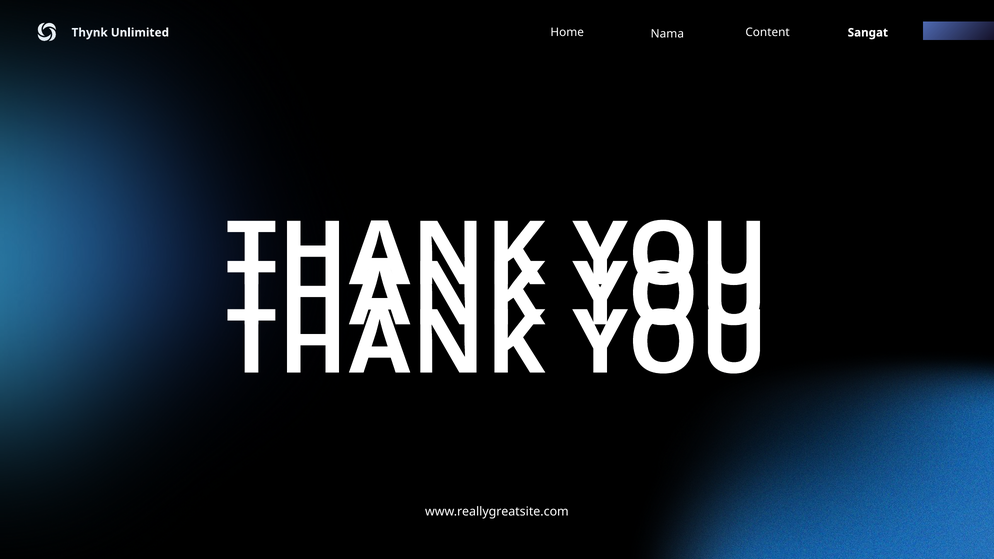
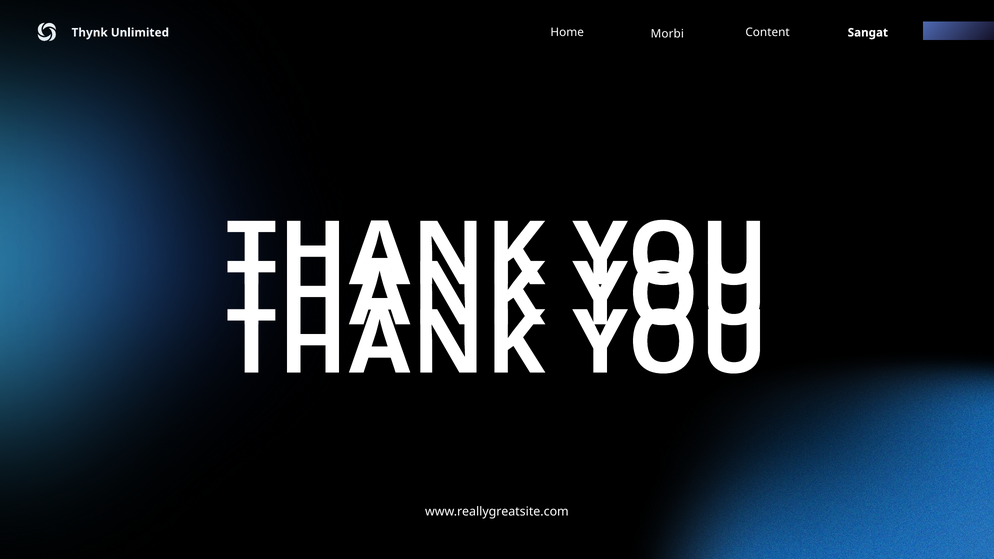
Nama: Nama -> Morbi (667, 34)
